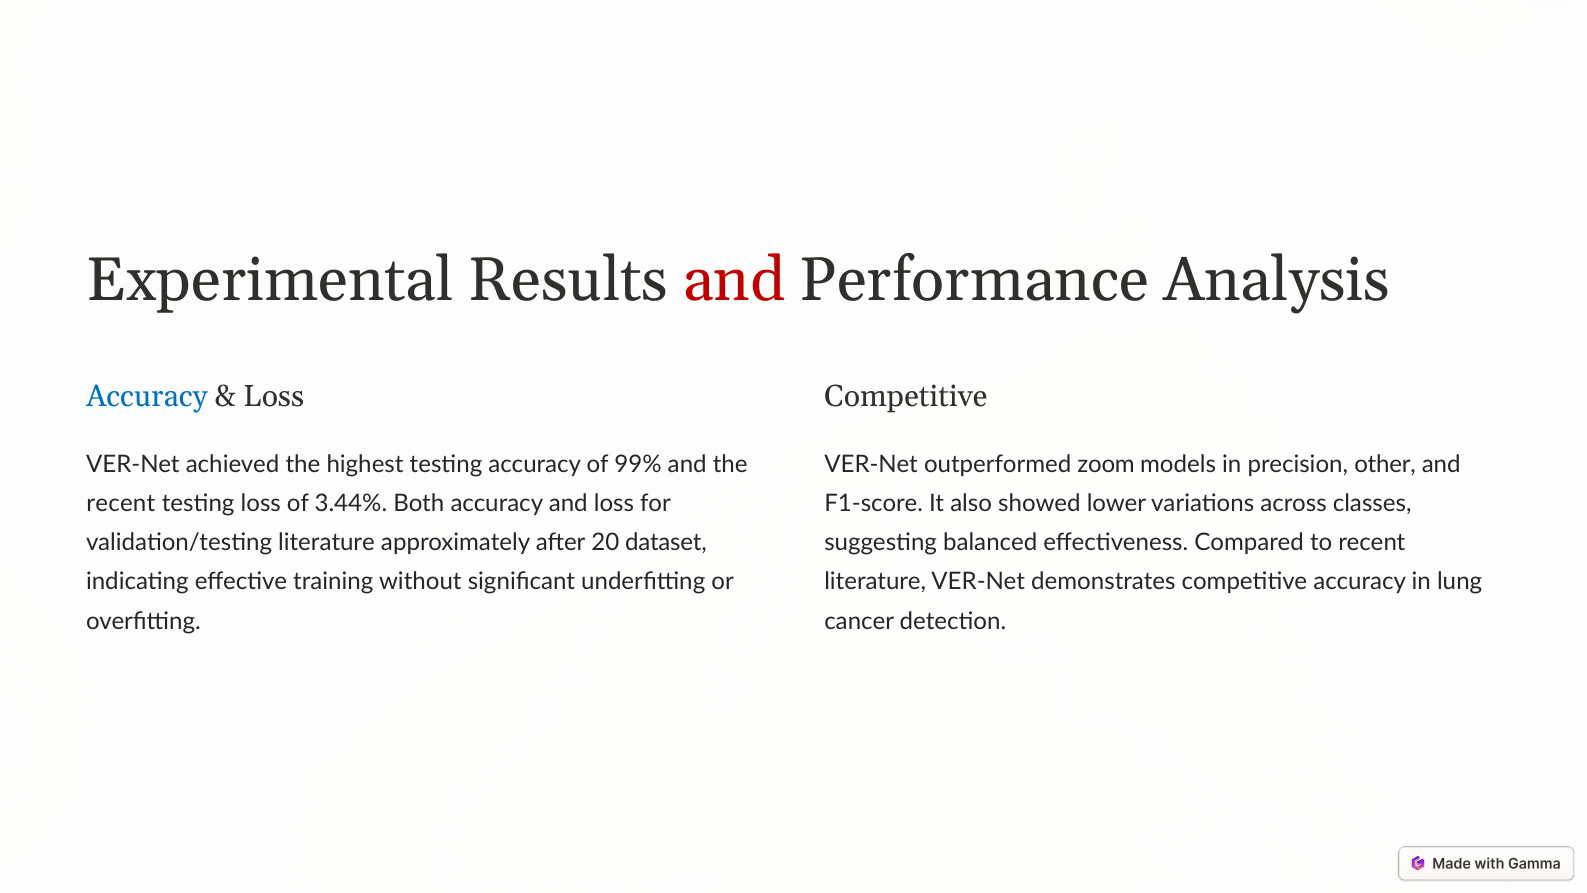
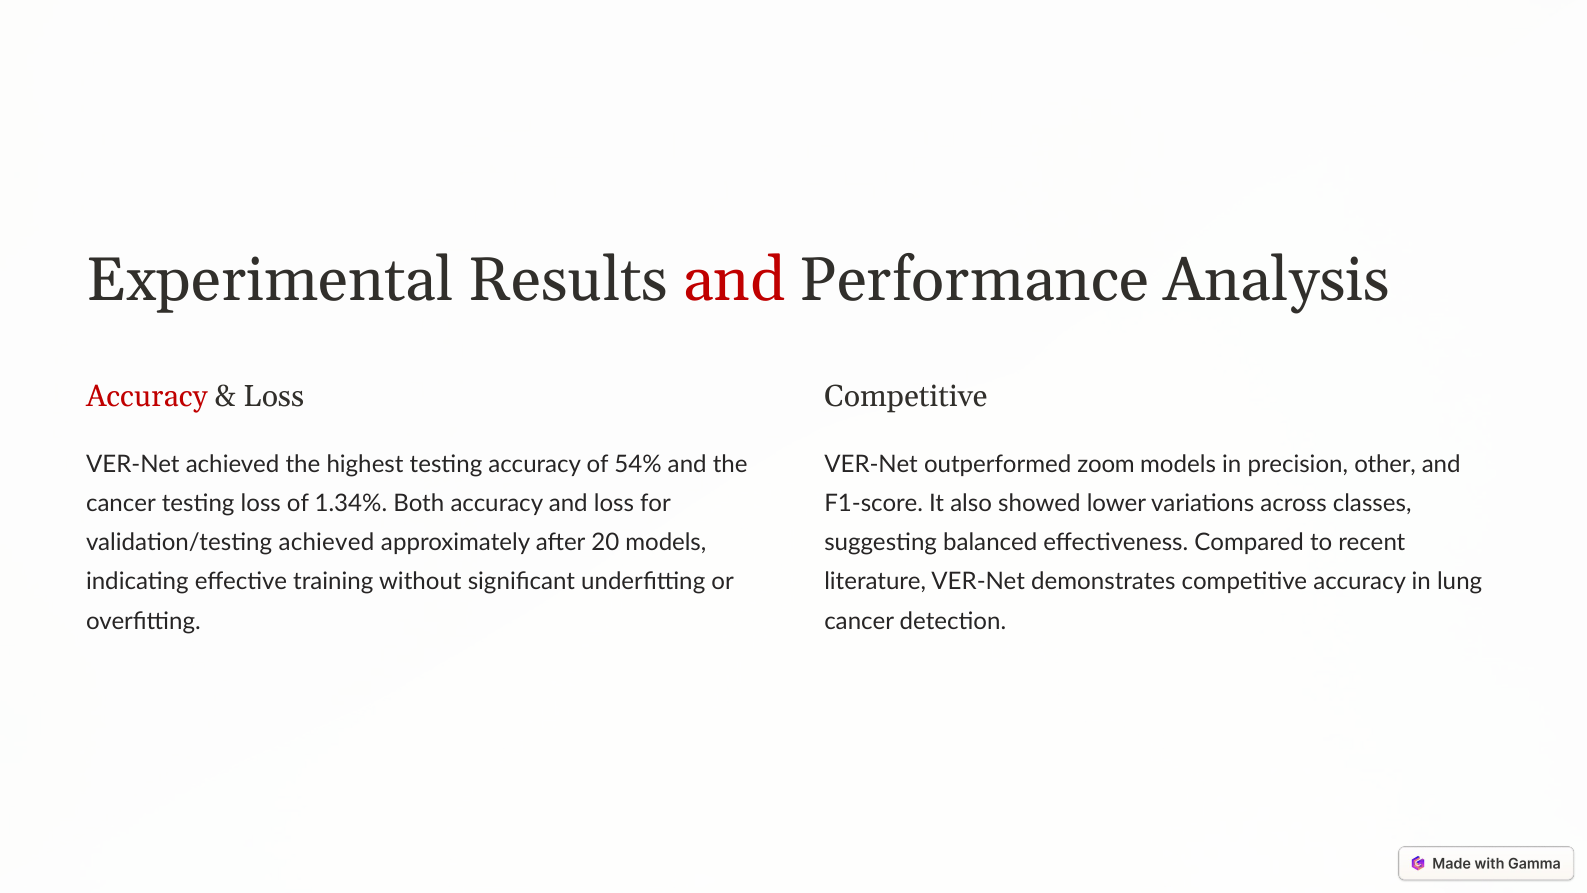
Accuracy colour: blue -> red (147, 396)
99%: 99% -> 54% (638, 464)
recent: recent -> cancer (121, 503)
3.44%: 3.44% -> 1.34% (351, 503)
validation/testing literature: literature -> achieved (326, 543)
20 dataset: dataset -> models (666, 543)
